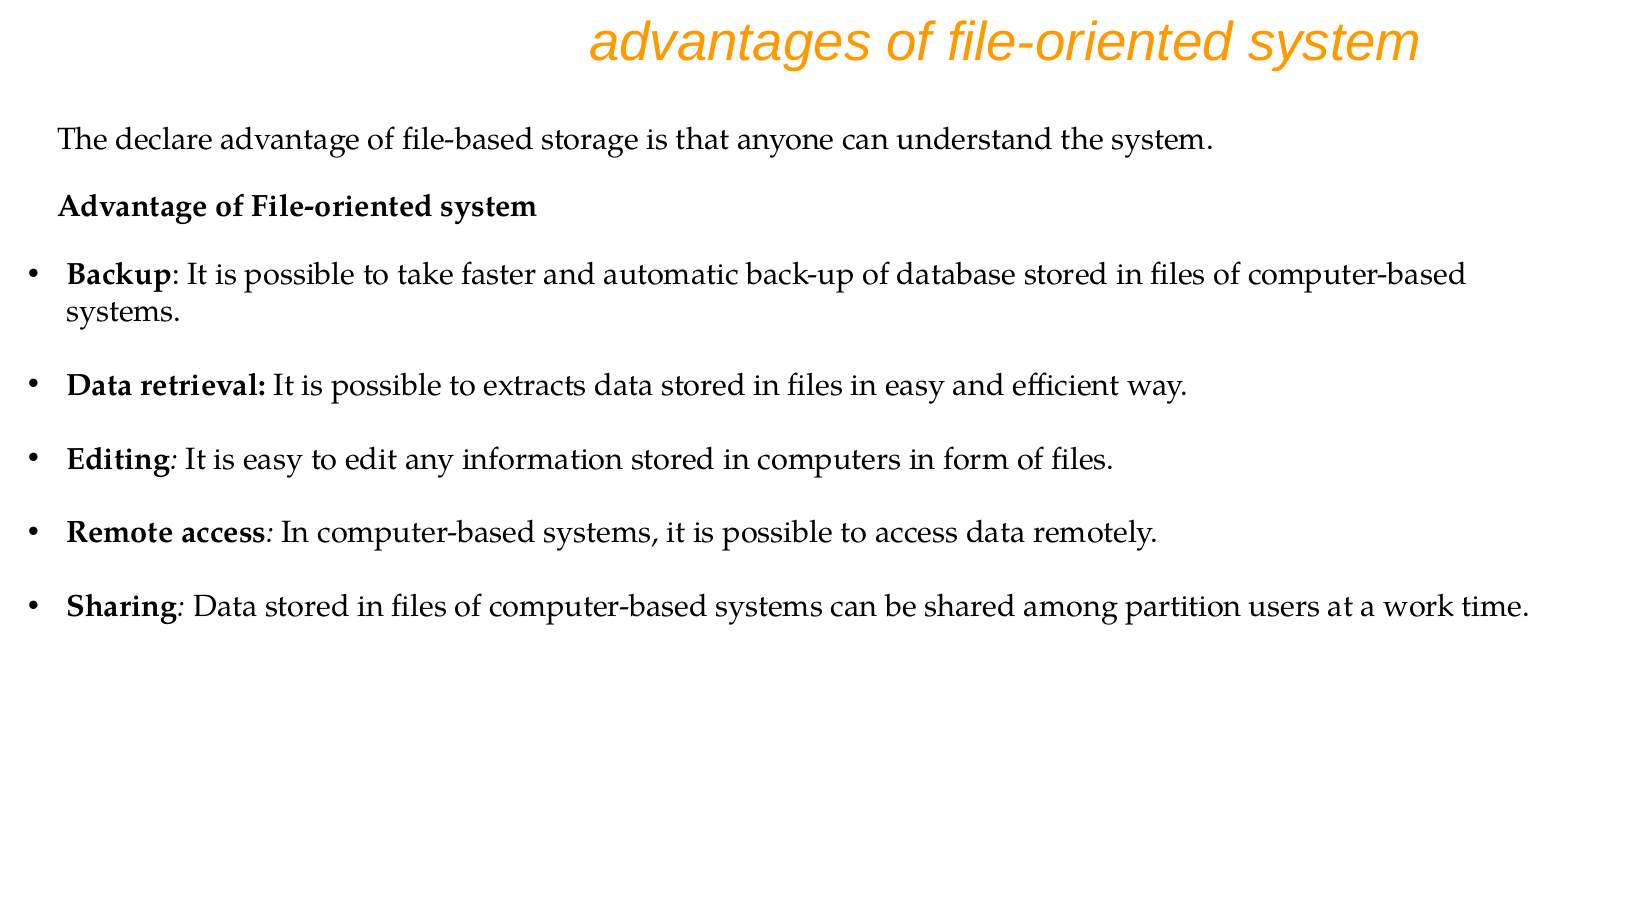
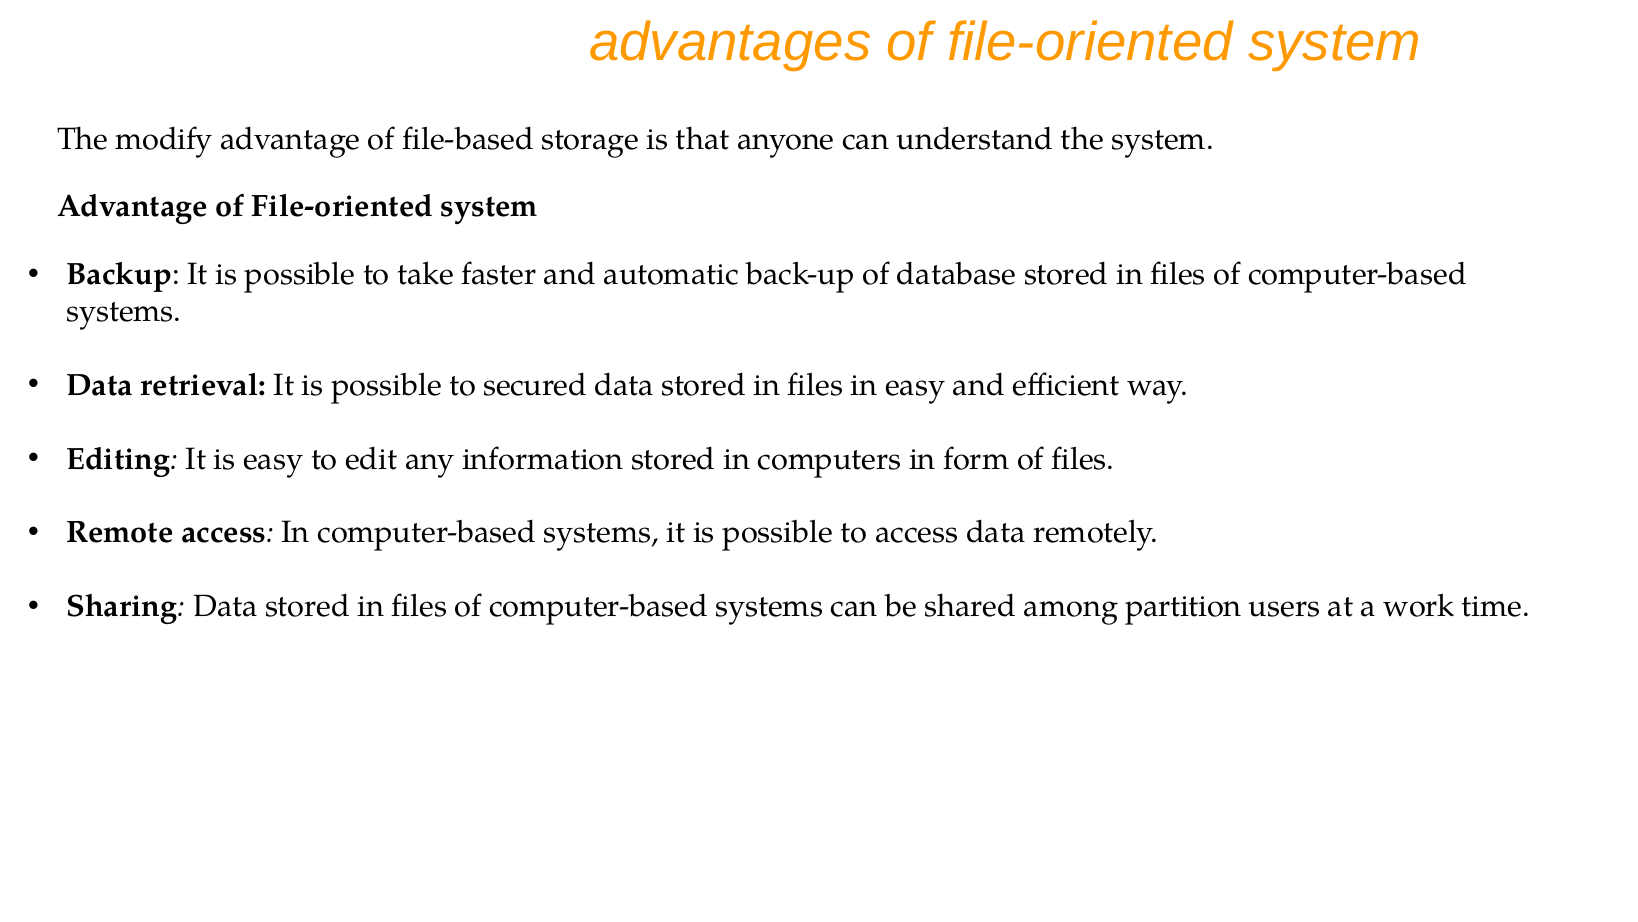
declare: declare -> modify (164, 139)
extracts: extracts -> secured (535, 385)
